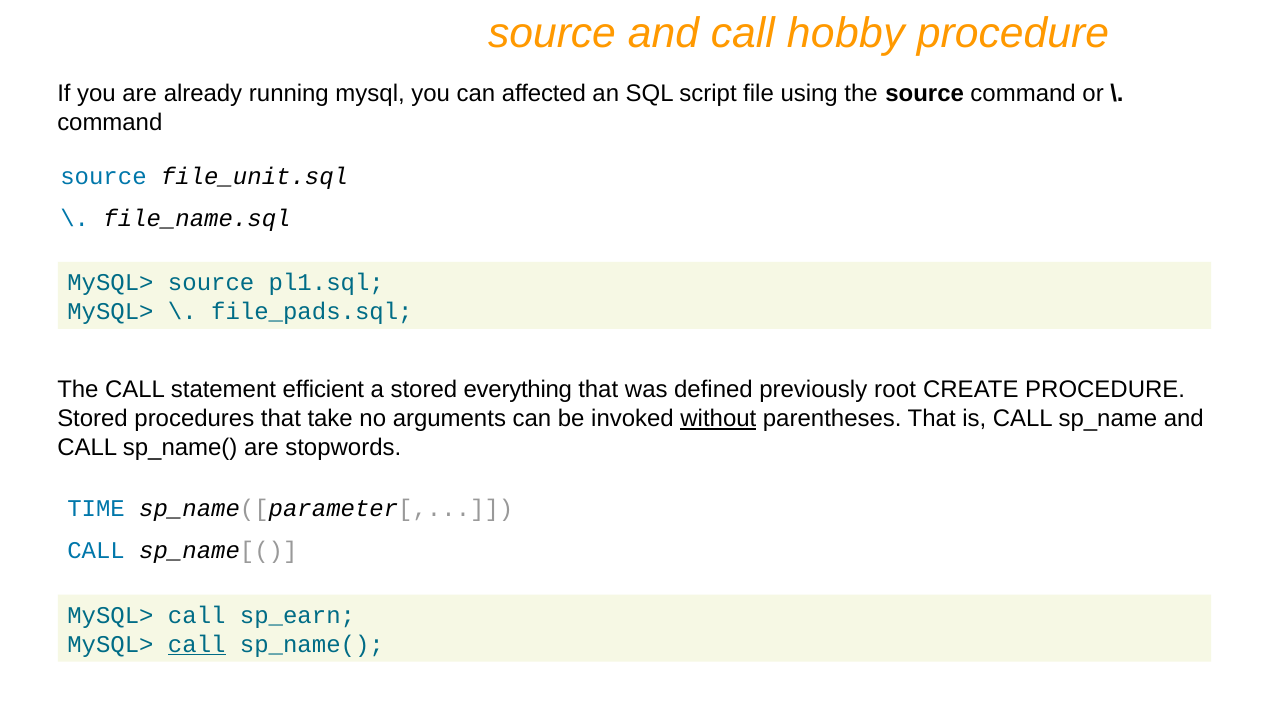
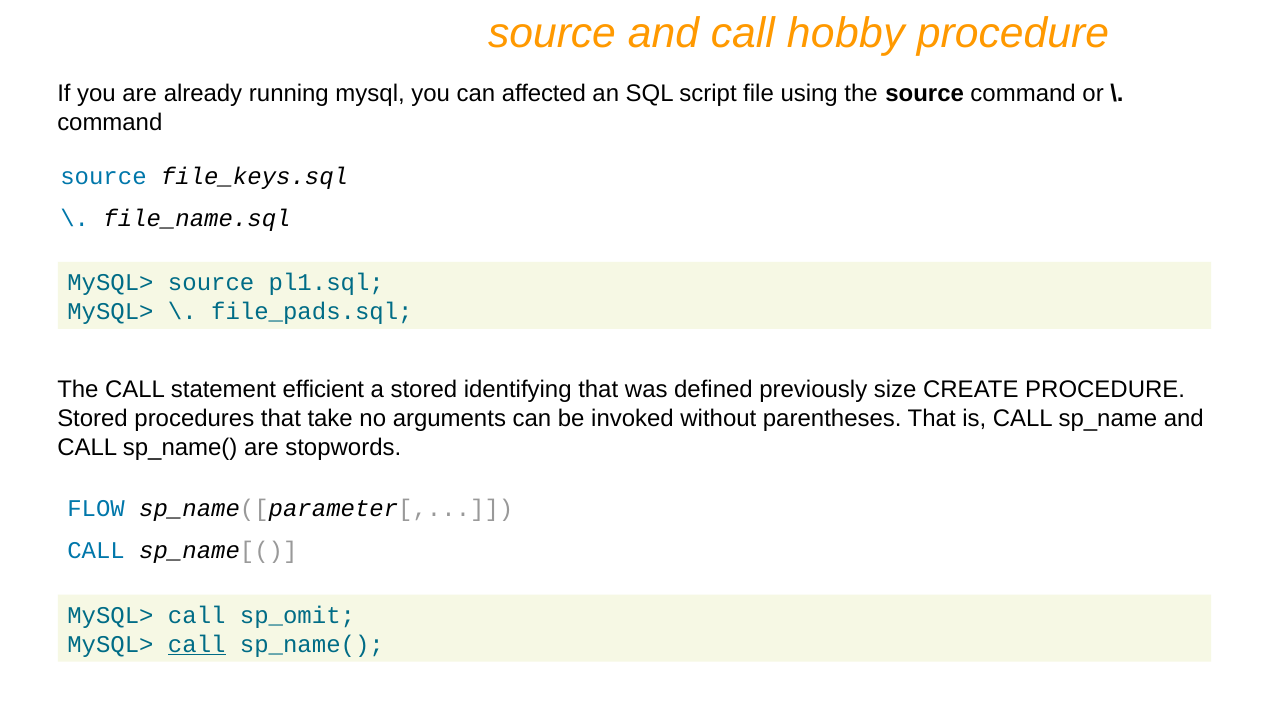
file_unit.sql: file_unit.sql -> file_keys.sql (255, 176)
everything: everything -> identifying (518, 389)
root: root -> size (895, 389)
without underline: present -> none (718, 418)
TIME: TIME -> FLOW (96, 508)
sp_earn: sp_earn -> sp_omit (297, 615)
